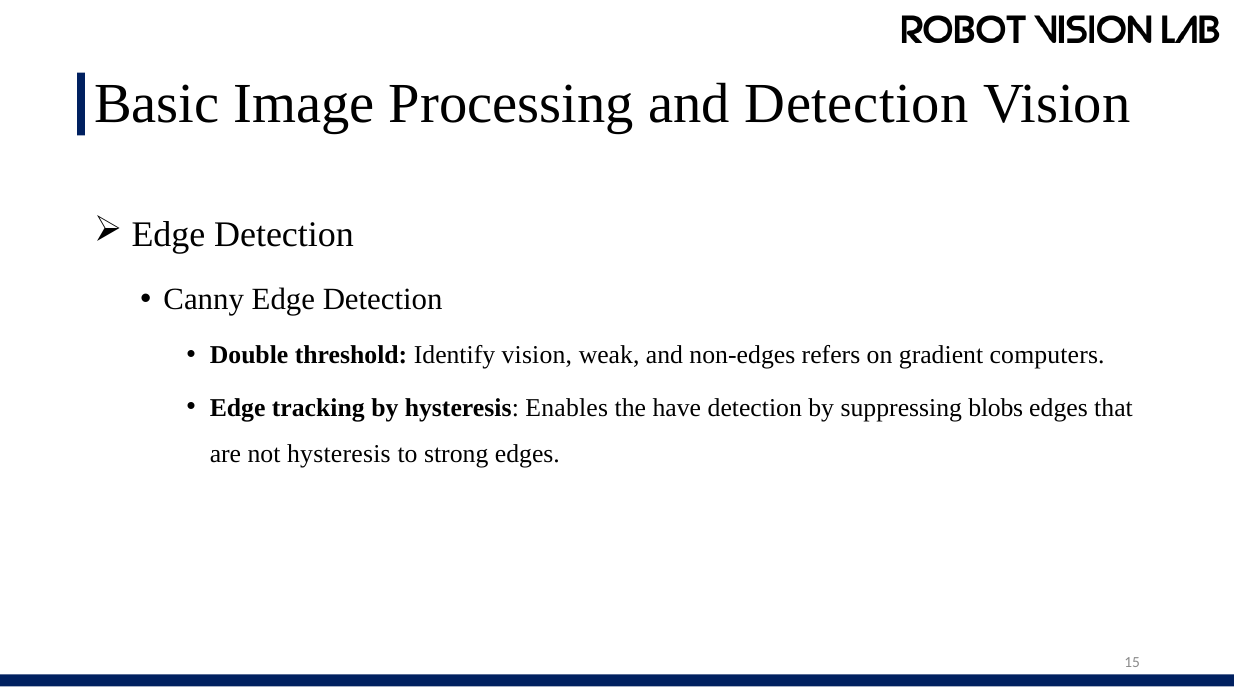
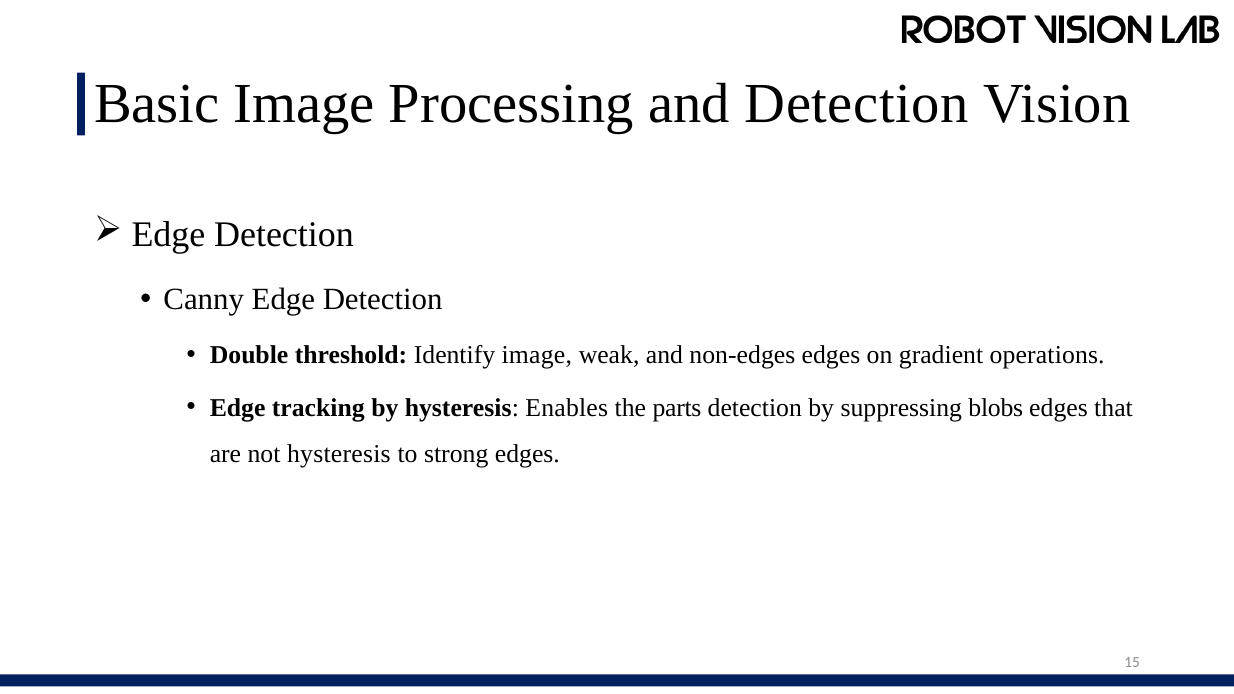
Identify vision: vision -> image (537, 355)
non-edges refers: refers -> edges (831, 355)
computers: computers -> operations (1047, 355)
have: have -> parts (677, 408)
